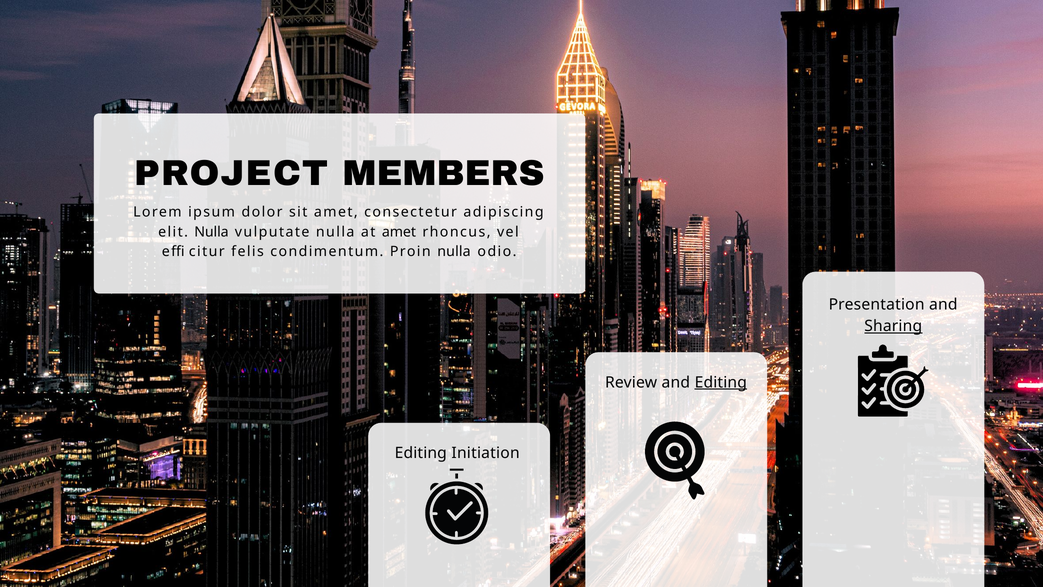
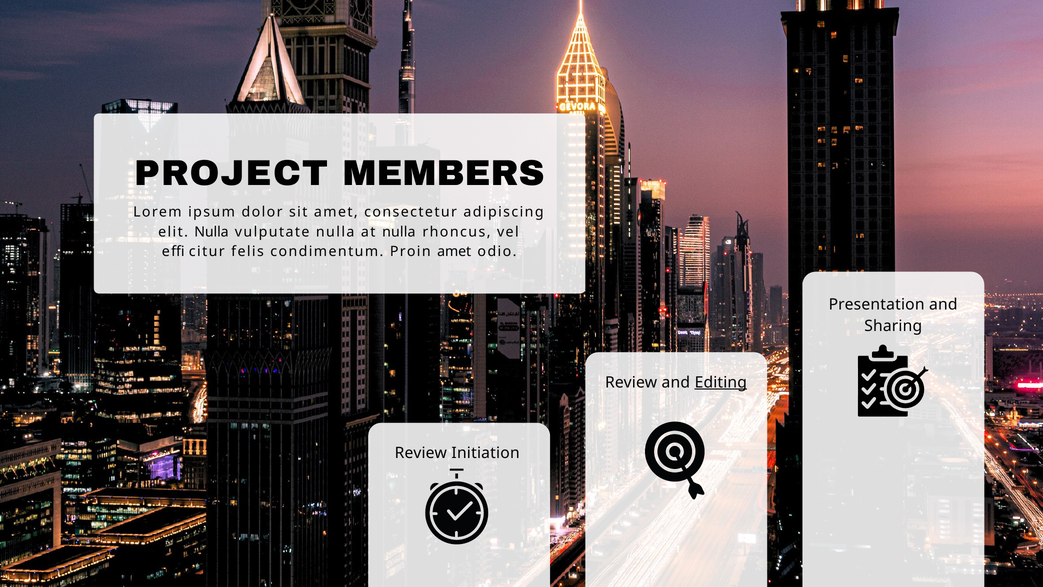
at amet: amet -> nulla (399, 232)
Proin nulla: nulla -> amet (454, 251)
Sharing underline: present -> none (893, 326)
Editing: Editing -> Review (421, 453)
